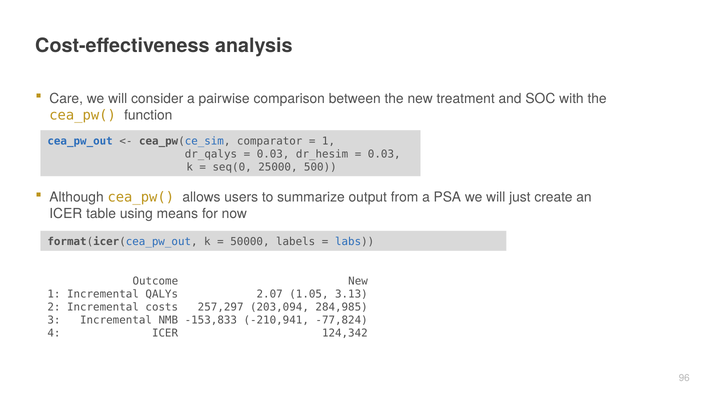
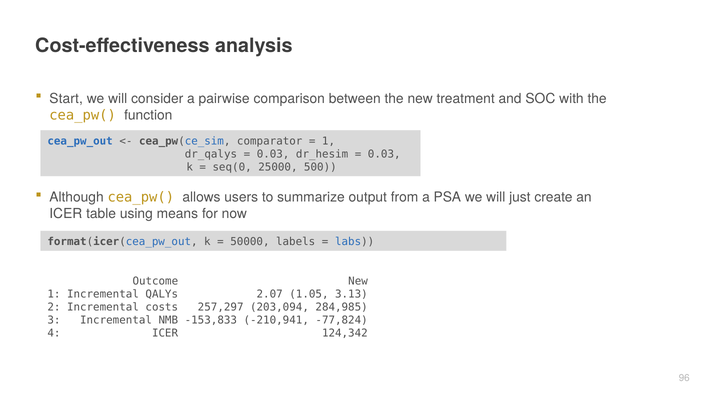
Care: Care -> Start (66, 99)
